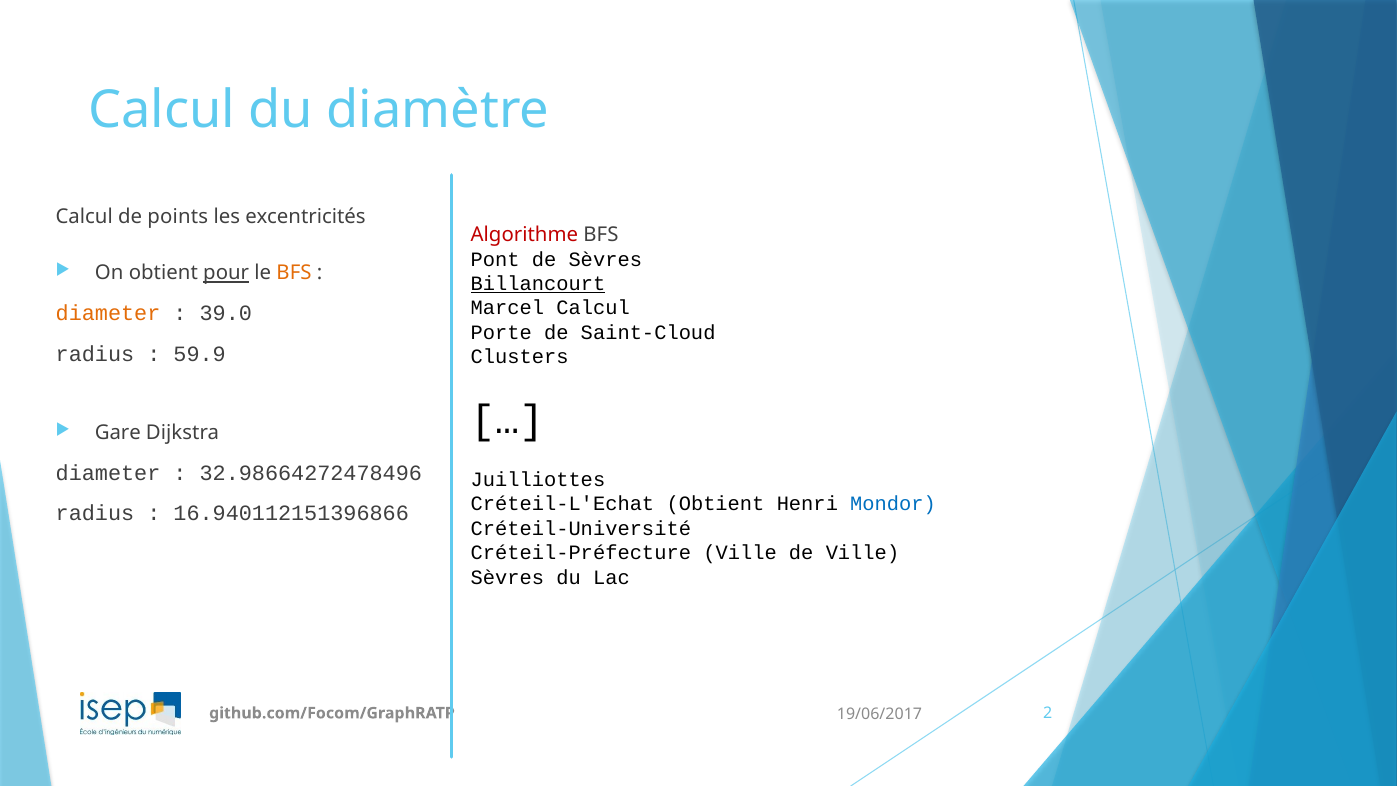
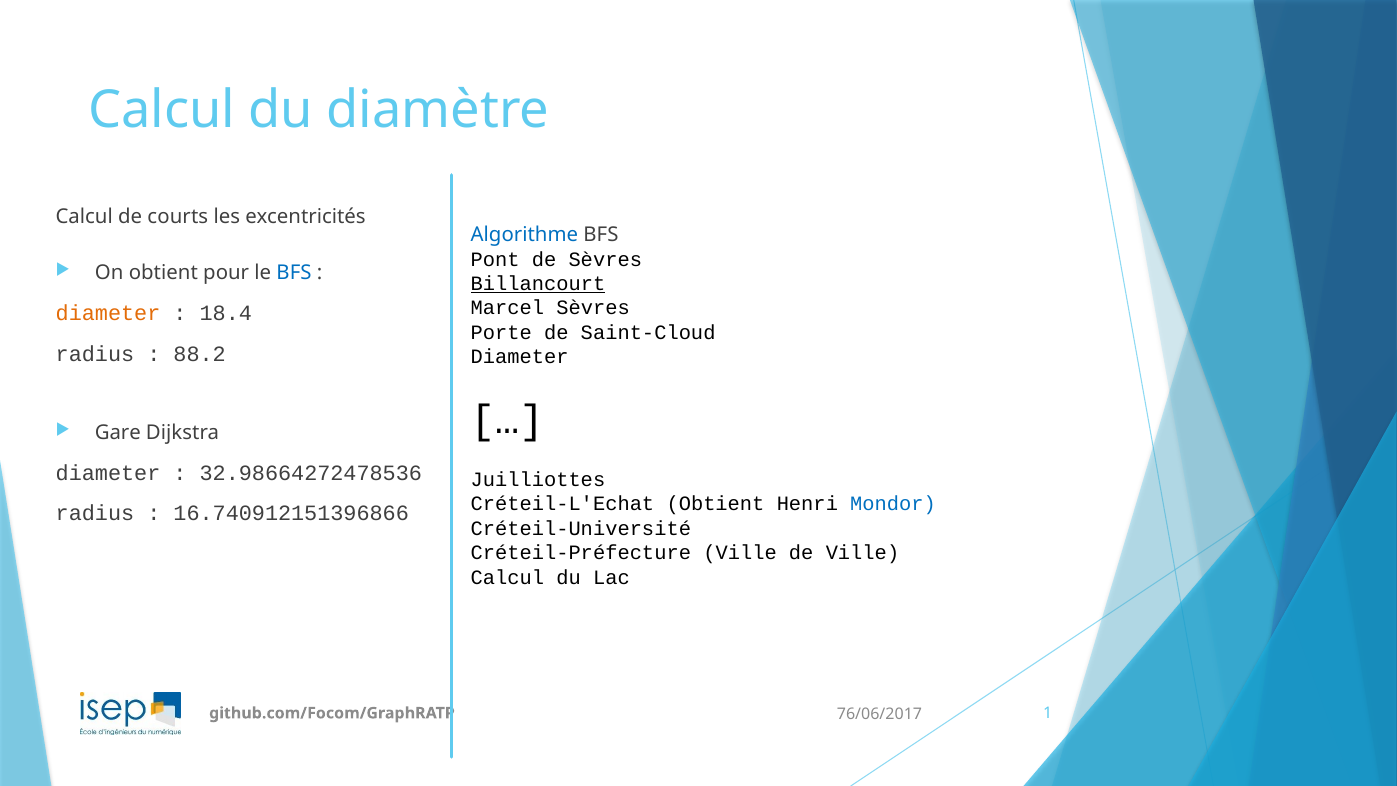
points: points -> courts (178, 217)
Algorithme colour: red -> blue (524, 235)
pour underline: present -> none (226, 273)
BFS colour: orange -> blue (294, 273)
Marcel Calcul: Calcul -> Sèvres (593, 308)
39.0: 39.0 -> 18.4 (226, 313)
59.9: 59.9 -> 88.2 (200, 354)
Clusters: Clusters -> Diameter (520, 357)
32.98664272478496: 32.98664272478496 -> 32.98664272478536 (311, 473)
16.940112151396866: 16.940112151396866 -> 16.740912151396866 (291, 513)
Sèvres: Sèvres -> Calcul (507, 577)
19/06/2017: 19/06/2017 -> 76/06/2017 (879, 714)
2: 2 -> 1 (1048, 713)
